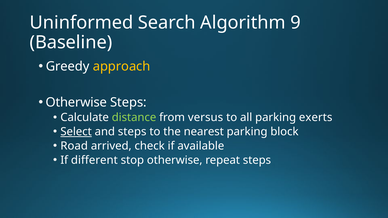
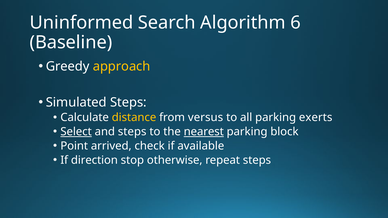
9: 9 -> 6 (296, 23)
Otherwise: Otherwise -> Simulated (76, 103)
distance colour: light green -> yellow (134, 118)
nearest underline: none -> present (204, 132)
Road: Road -> Point (74, 146)
different: different -> direction (94, 160)
